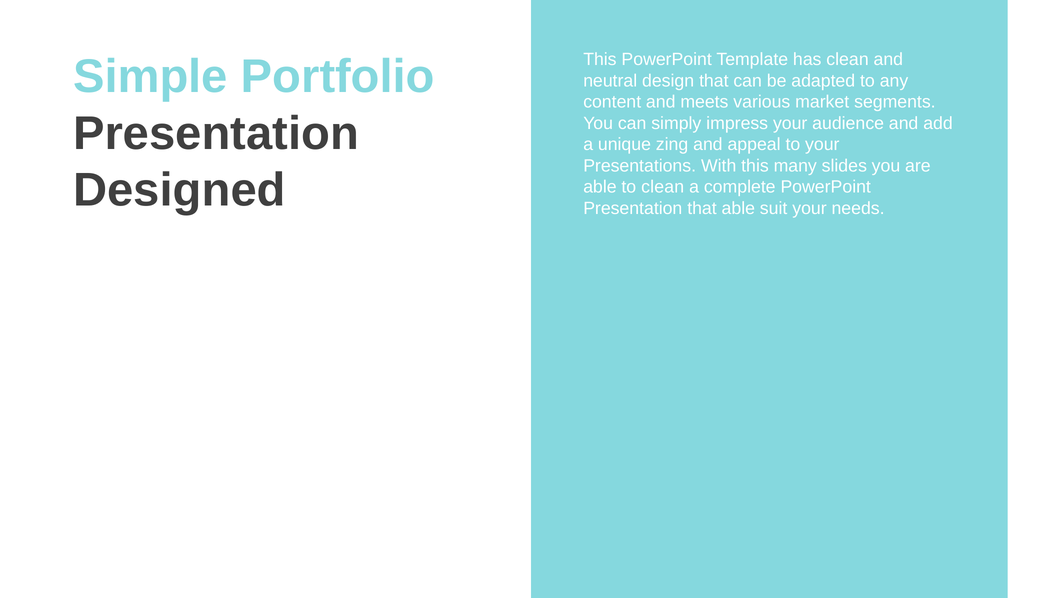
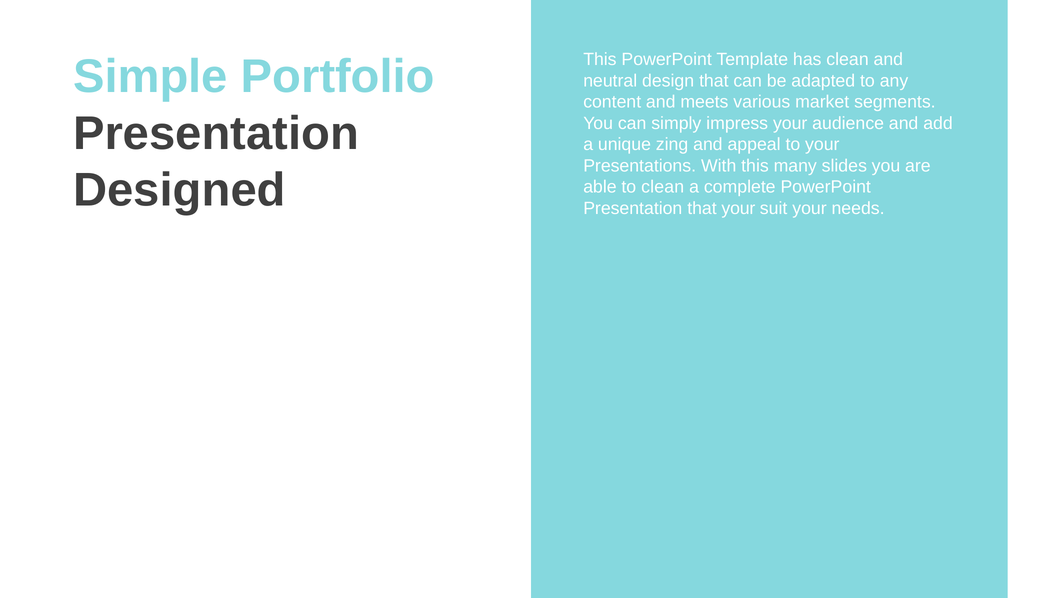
that able: able -> your (738, 208)
